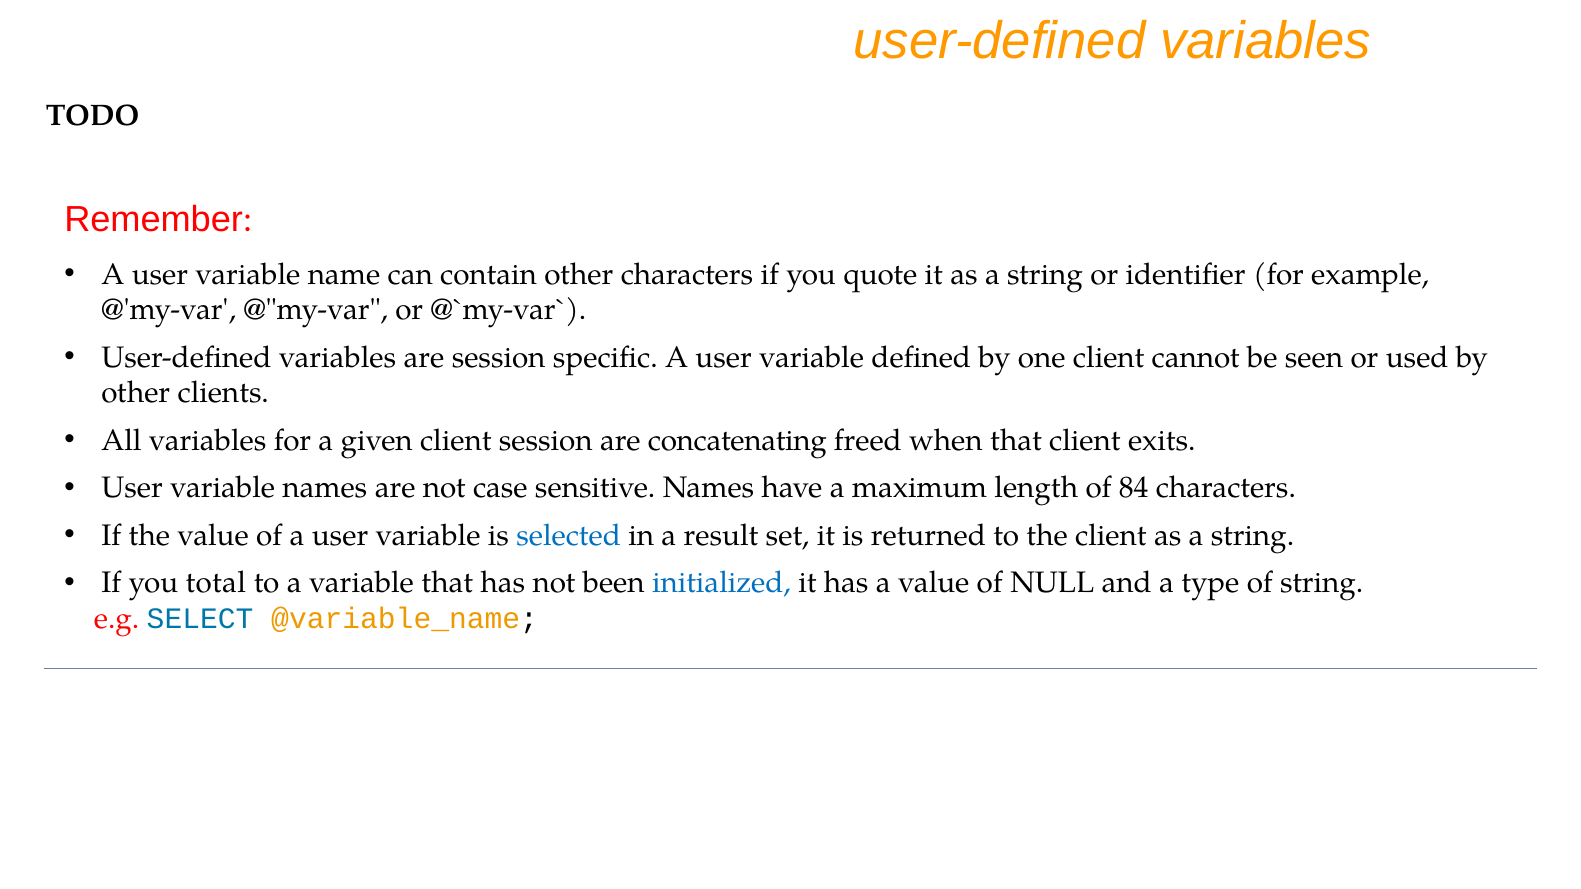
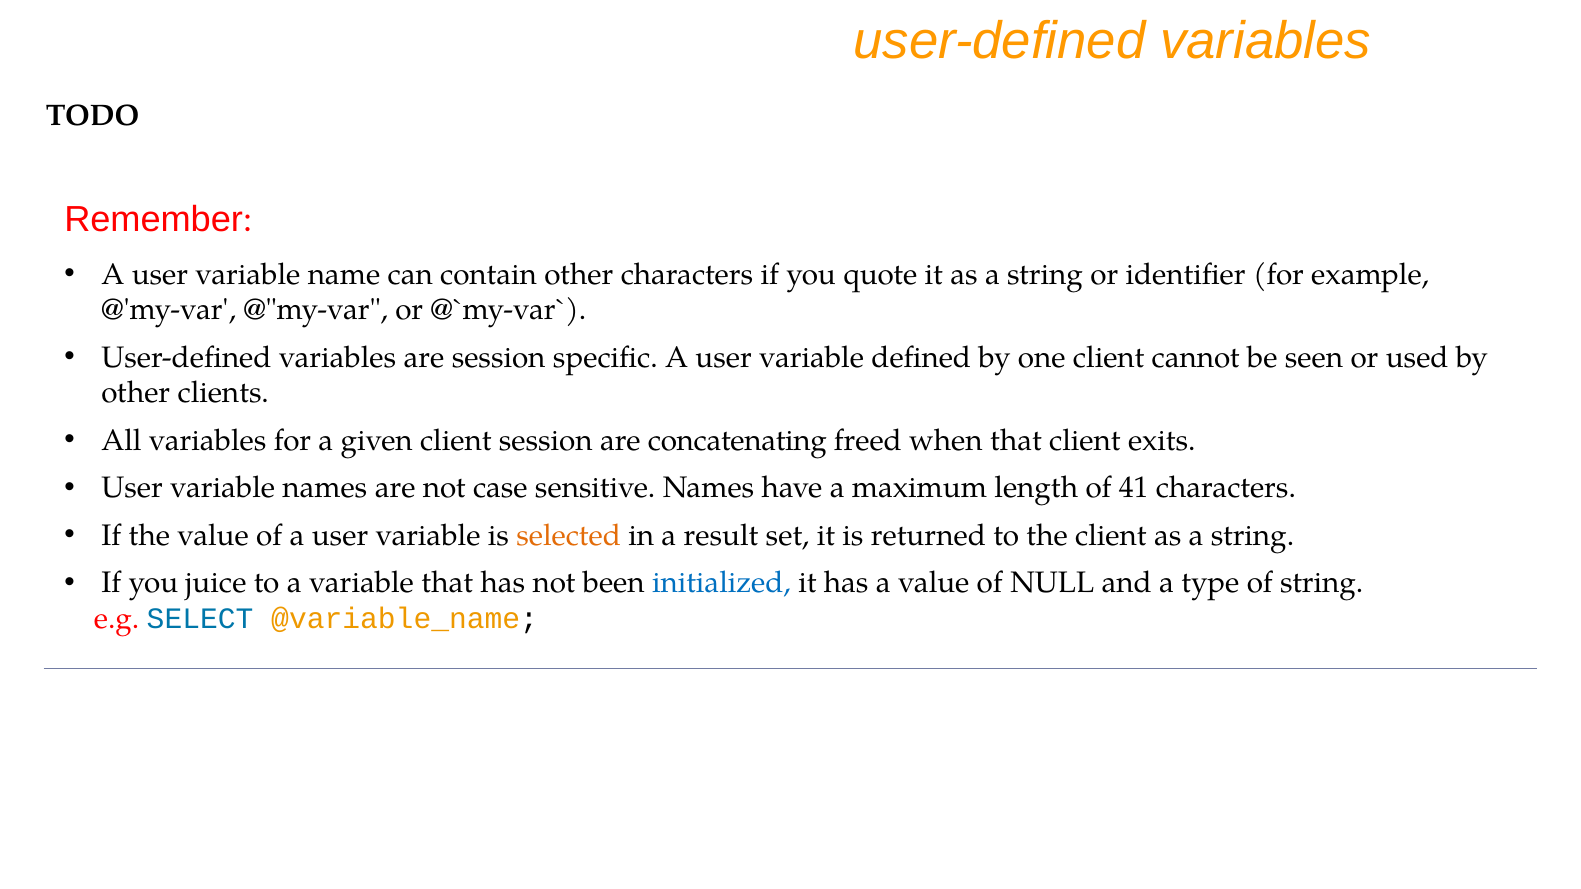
84: 84 -> 41 (1134, 488)
selected colour: blue -> orange (569, 536)
total: total -> juice (216, 583)
